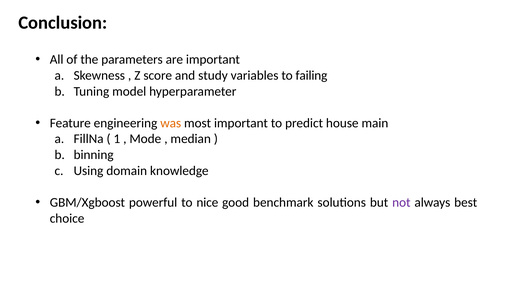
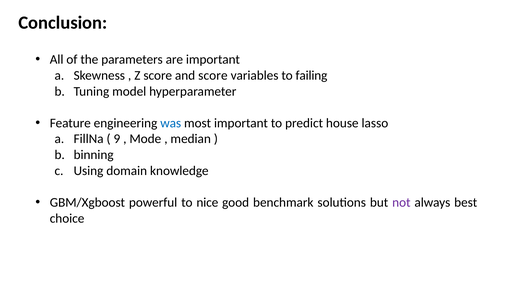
and study: study -> score (213, 75)
was colour: orange -> blue (171, 123)
main: main -> lasso (375, 123)
1: 1 -> 9 (117, 139)
